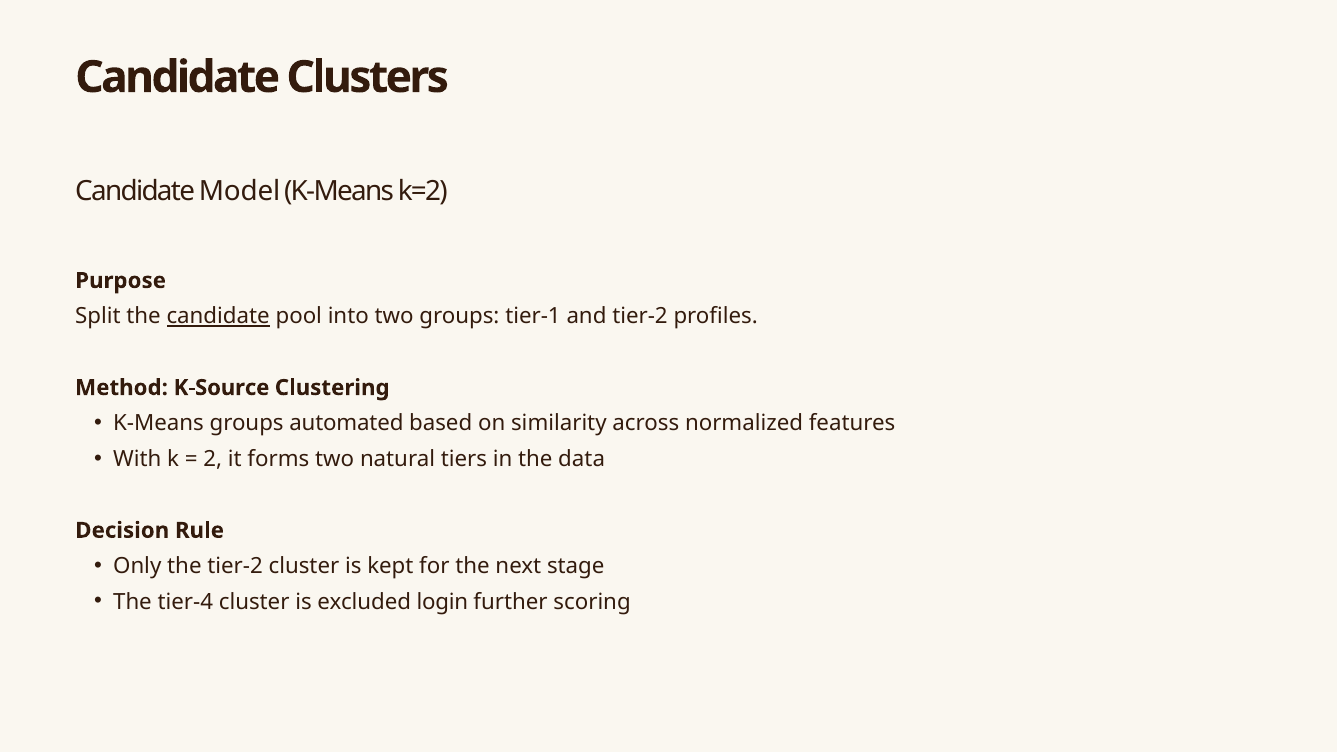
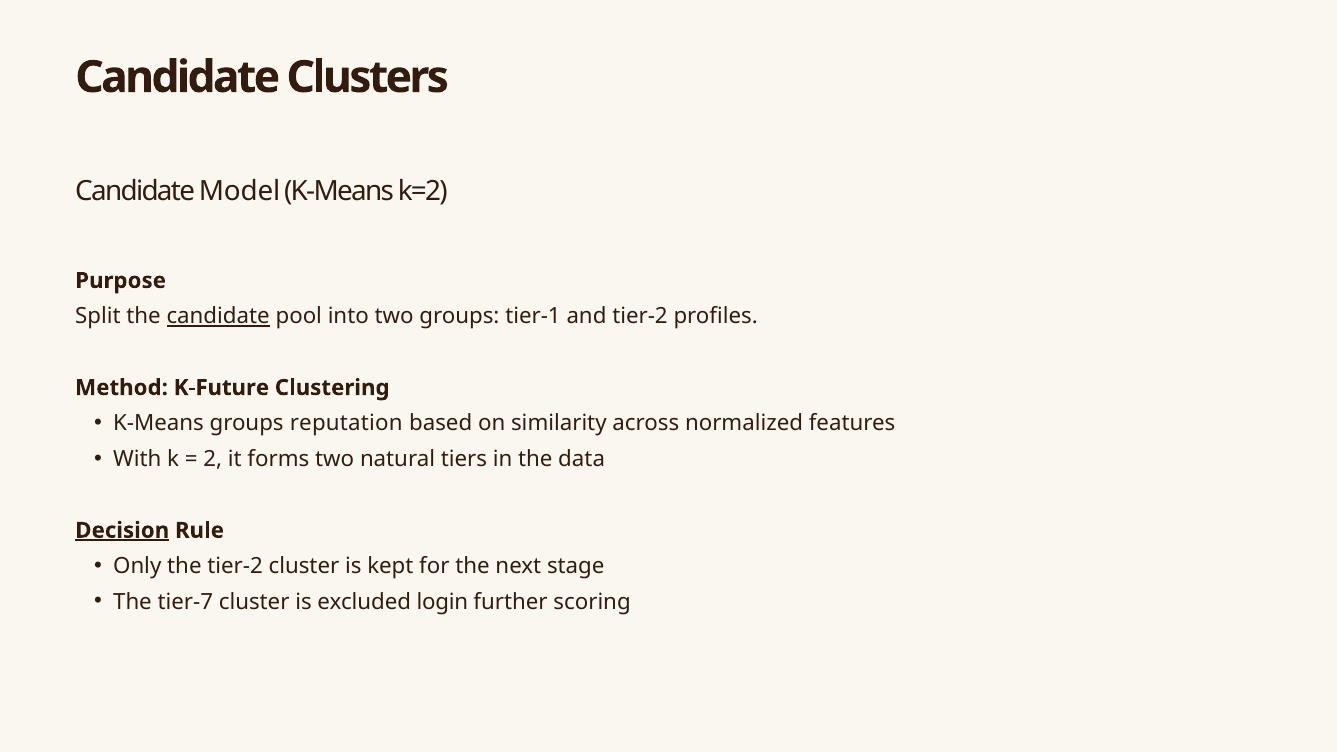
K-Source: K-Source -> K-Future (221, 388)
automated: automated -> reputation (346, 423)
Decision underline: none -> present (122, 530)
tier-4: tier-4 -> tier-7 (185, 602)
